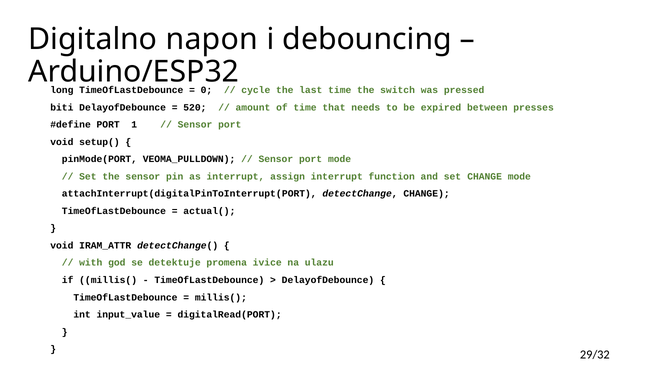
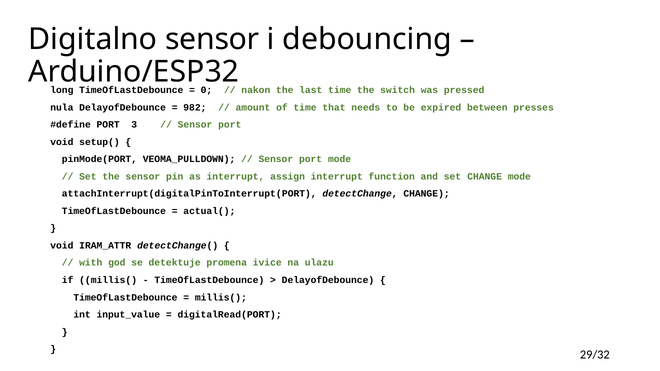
Digitalno napon: napon -> sensor (212, 39)
cycle: cycle -> nakon (256, 90)
biti: biti -> nula (62, 107)
520: 520 -> 982 (195, 107)
1: 1 -> 3 (134, 125)
